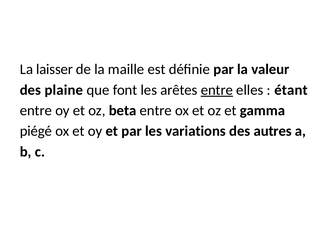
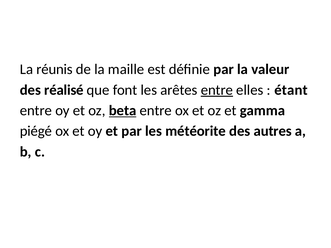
laisser: laisser -> réunis (55, 69)
plaine: plaine -> réalisé (64, 90)
beta underline: none -> present (123, 111)
variations: variations -> météorite (196, 131)
